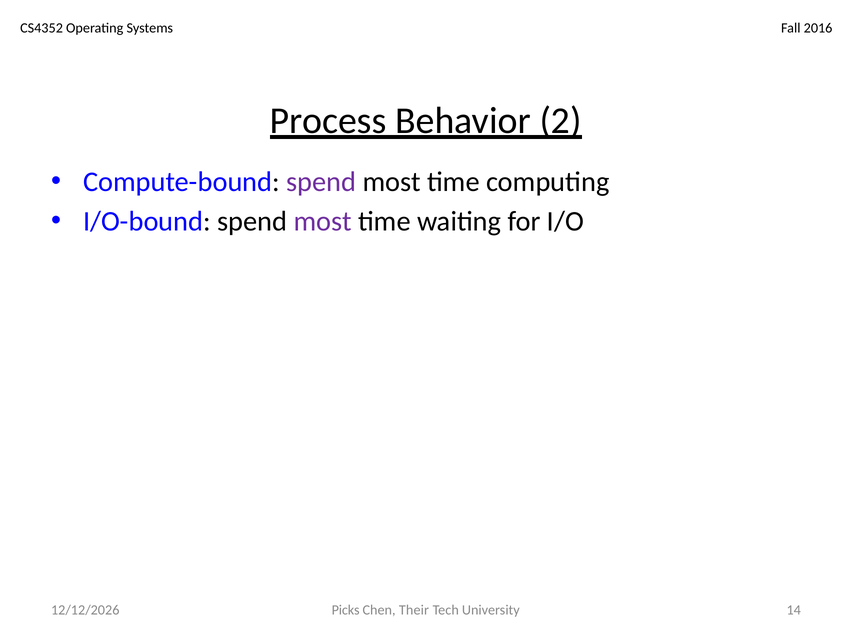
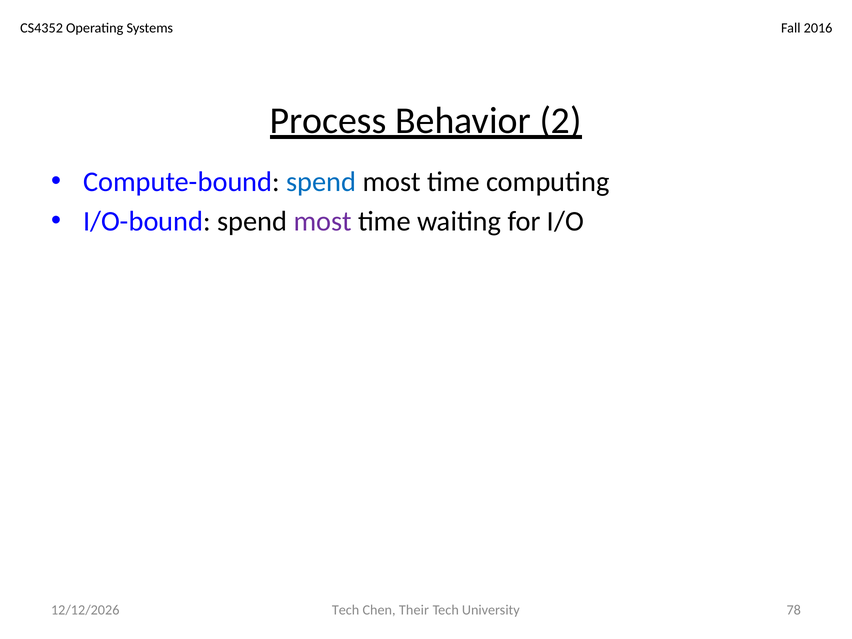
spend colour: purple -> blue (321, 182)
Picks: Picks -> Tech (346, 610)
14: 14 -> 78 (794, 610)
